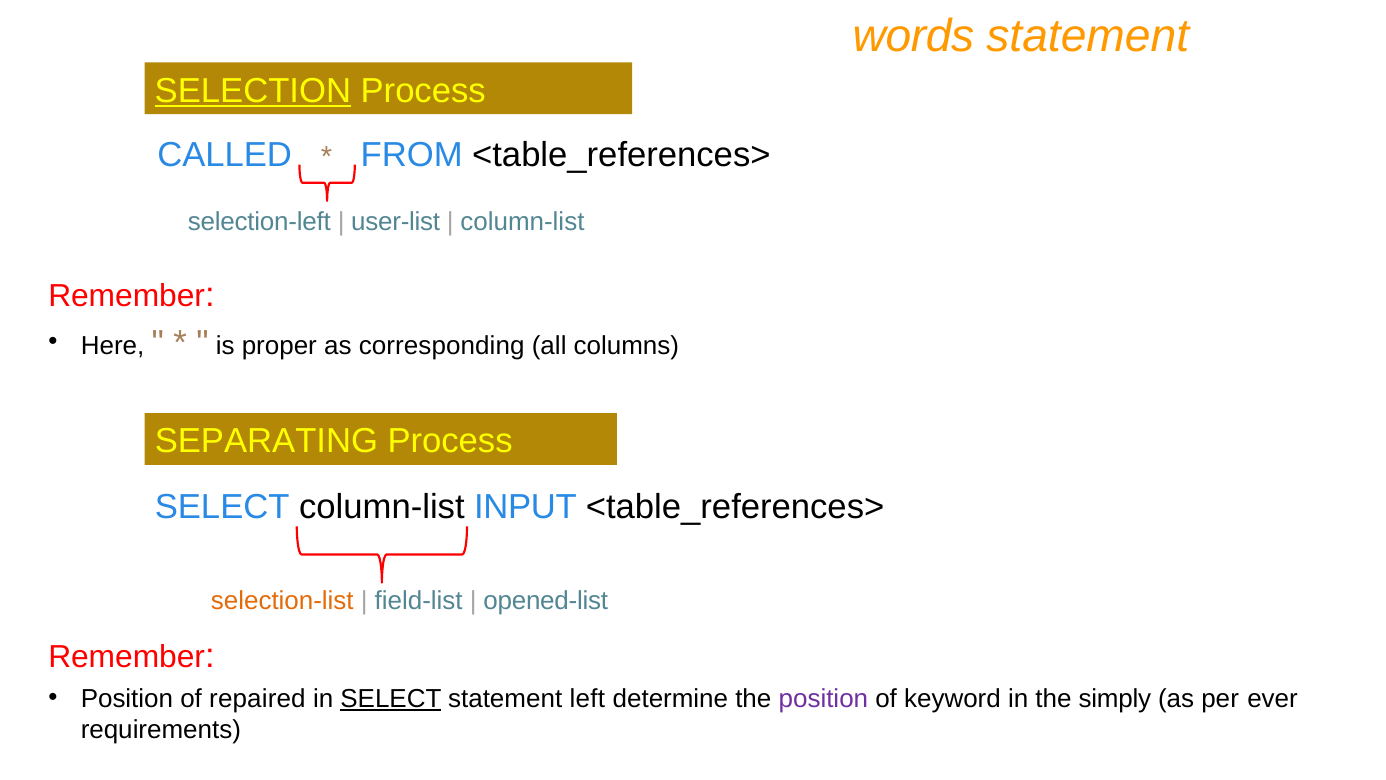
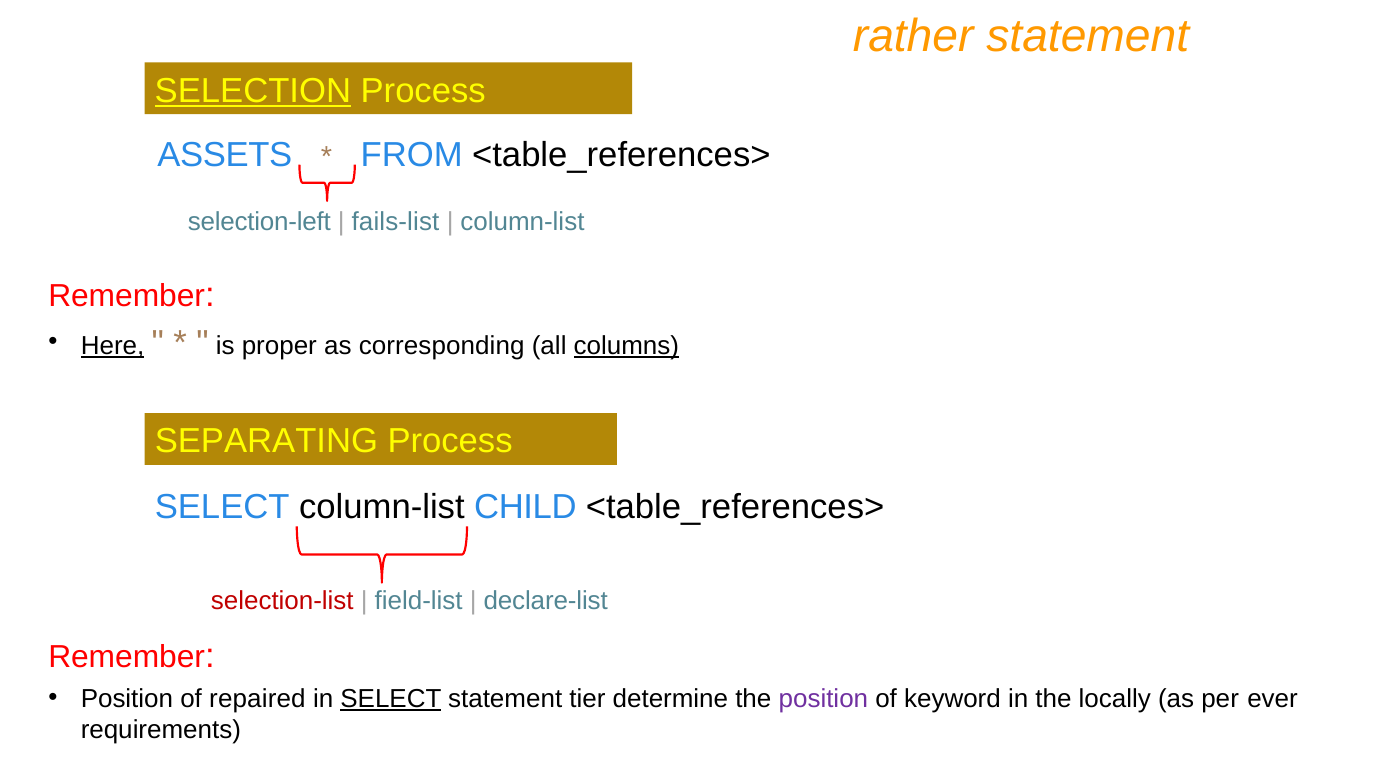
words: words -> rather (913, 36)
CALLED: CALLED -> ASSETS (225, 155)
user-list: user-list -> fails-list (395, 222)
Here underline: none -> present (113, 346)
columns underline: none -> present (626, 346)
INPUT: INPUT -> CHILD (525, 507)
selection-list colour: orange -> red (282, 601)
opened-list: opened-list -> declare-list (546, 601)
left: left -> tier (587, 698)
simply: simply -> locally (1115, 698)
